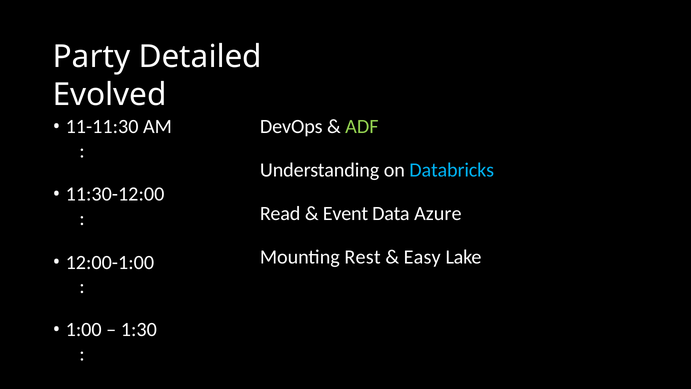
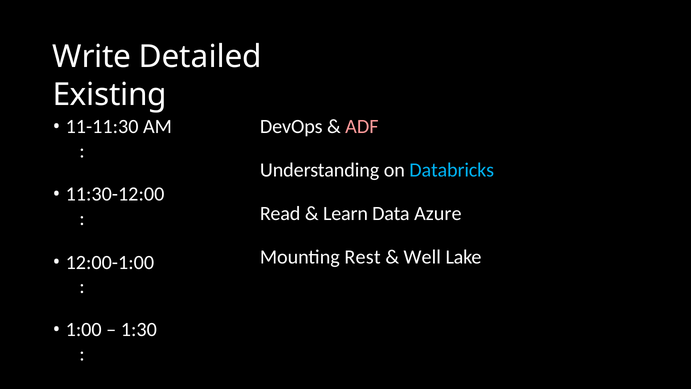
Party: Party -> Write (92, 57)
Evolved: Evolved -> Existing (110, 95)
ADF colour: light green -> pink (362, 127)
Event: Event -> Learn (346, 214)
Easy: Easy -> Well (422, 257)
